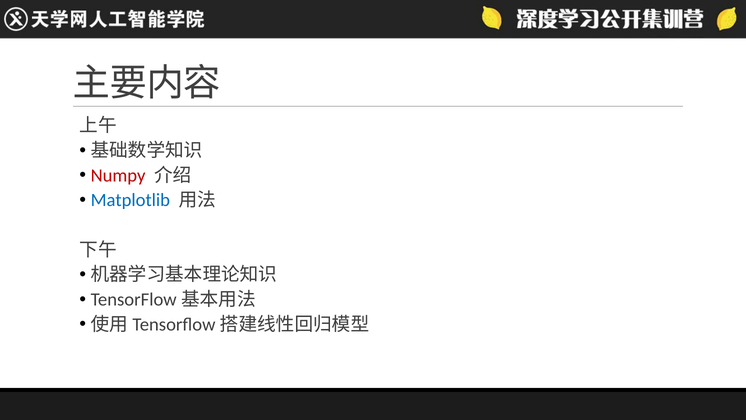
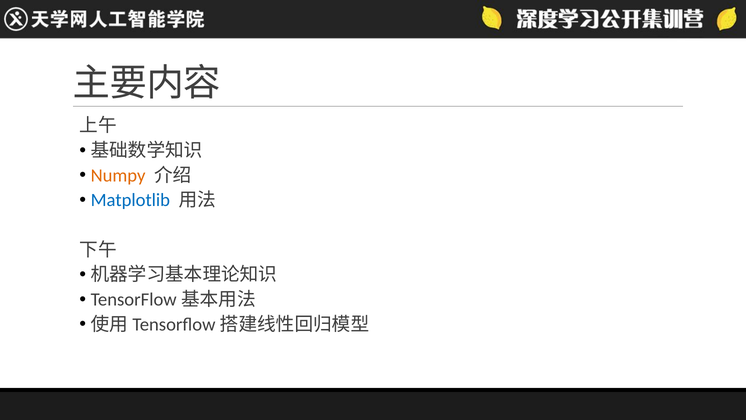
Numpy colour: red -> orange (118, 175)
